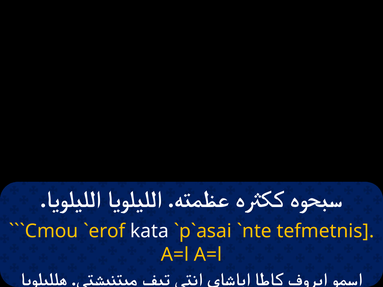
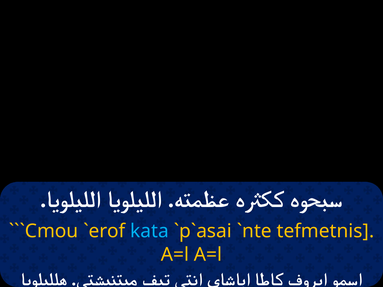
kata colour: white -> light blue (149, 231)
